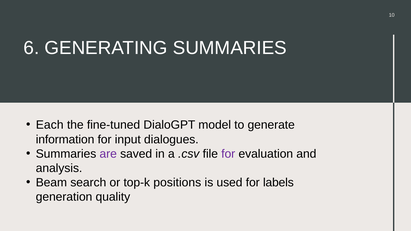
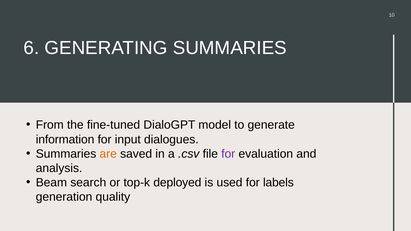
Each: Each -> From (50, 125)
are colour: purple -> orange (108, 154)
positions: positions -> deployed (177, 183)
